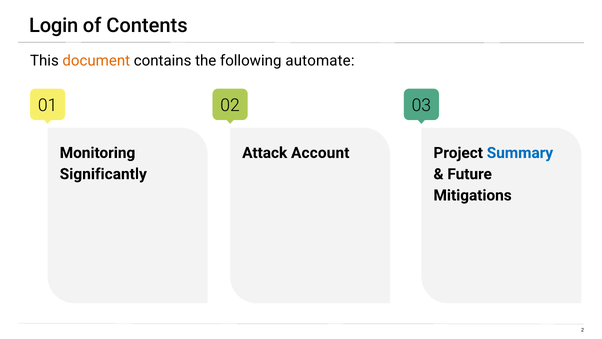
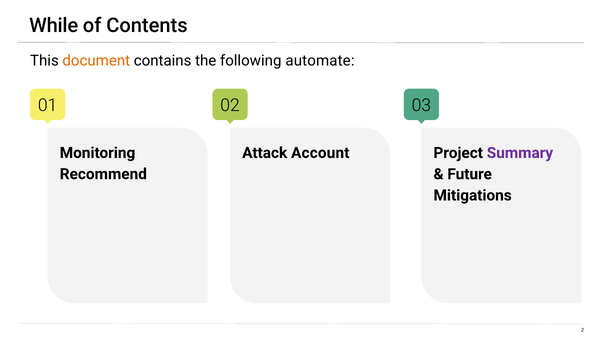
Login: Login -> While (54, 25)
Summary colour: blue -> purple (520, 153)
Significantly: Significantly -> Recommend (103, 174)
